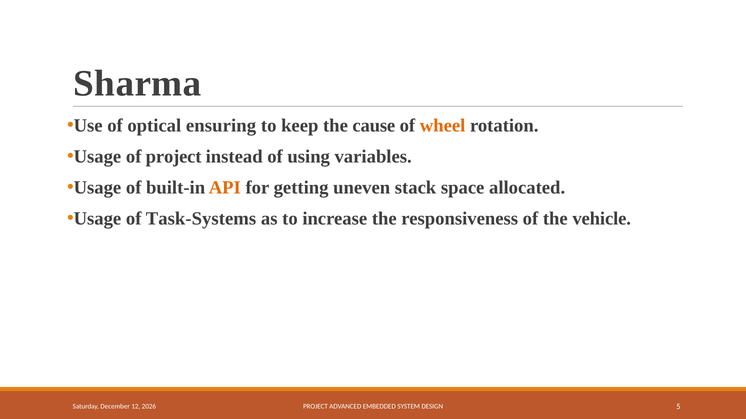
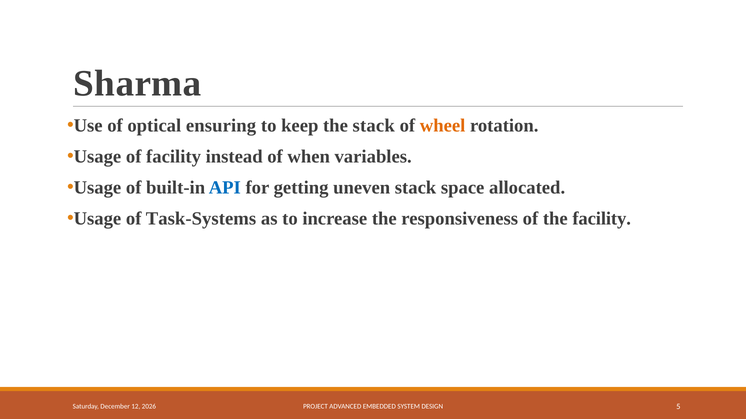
the cause: cause -> stack (374, 126)
of project: project -> facility (174, 157)
using: using -> when (309, 157)
API colour: orange -> blue (225, 188)
the vehicle: vehicle -> facility (602, 219)
